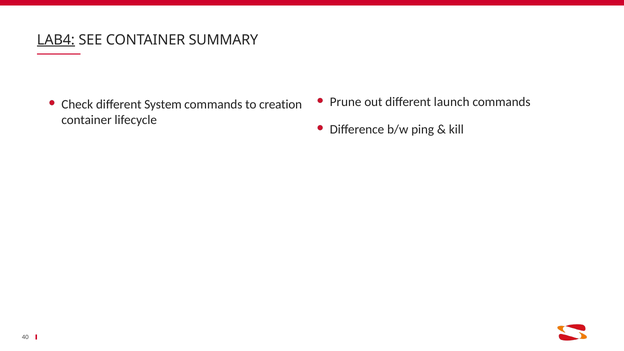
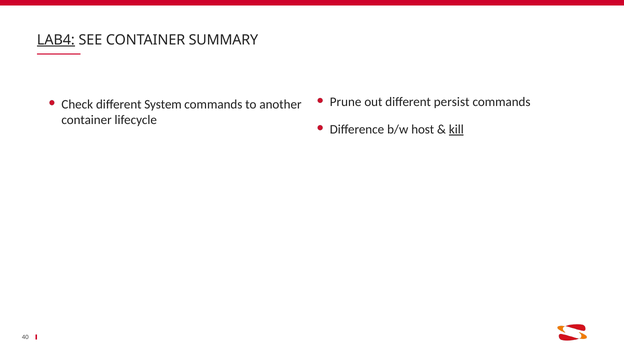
launch: launch -> persist (452, 102)
creation: creation -> another (280, 105)
ping: ping -> host (423, 129)
kill underline: none -> present (456, 129)
